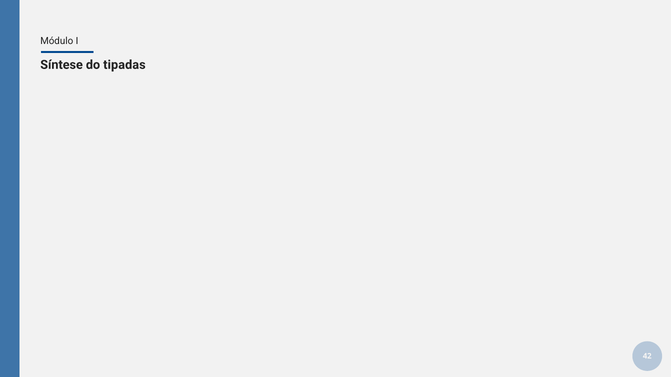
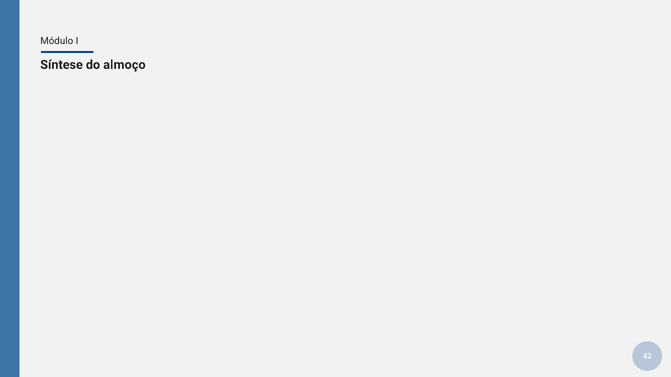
tipadas: tipadas -> almoço (124, 65)
